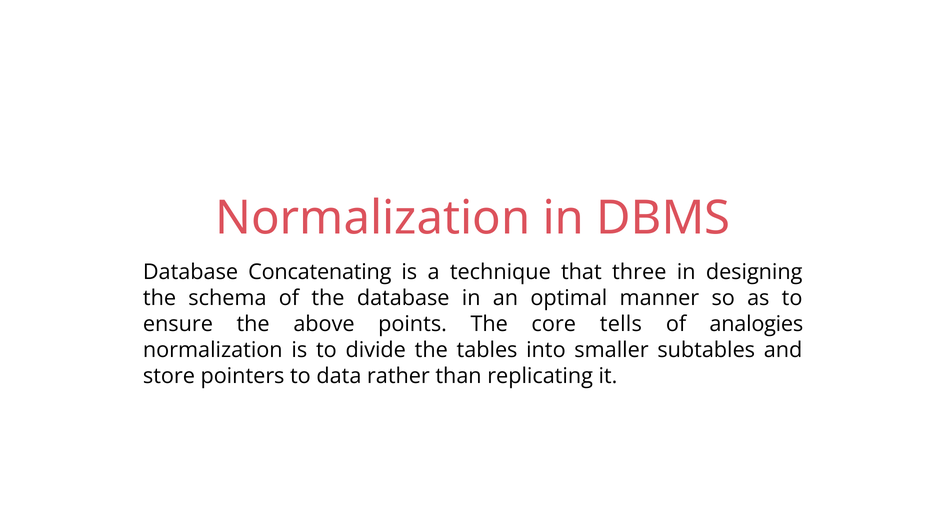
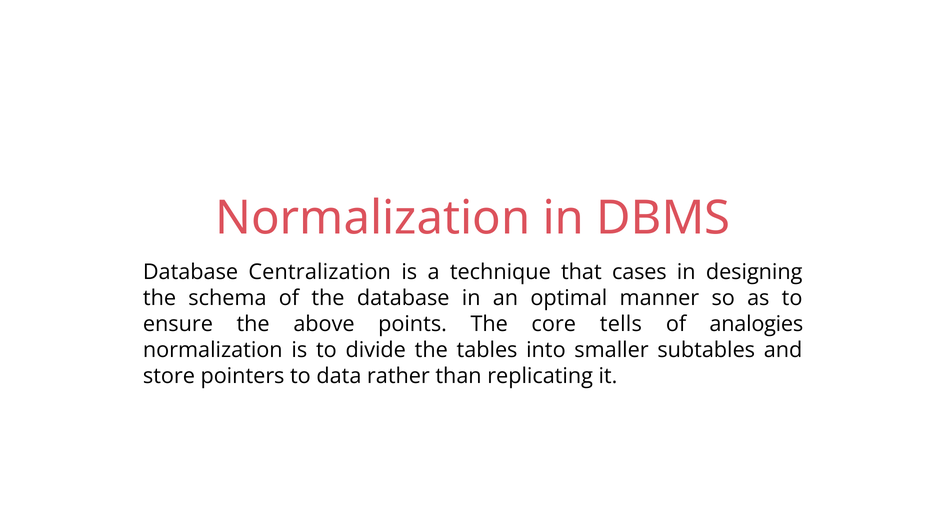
Concatenating: Concatenating -> Centralization (320, 272)
three: three -> cases (639, 272)
